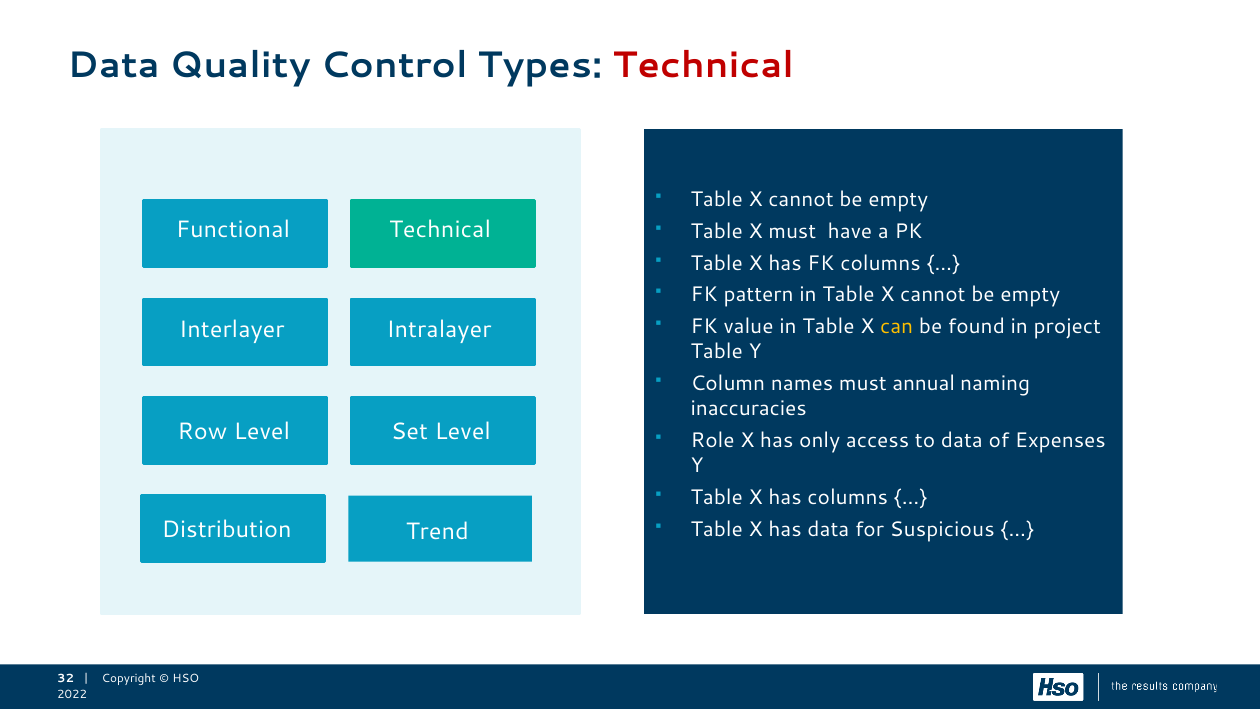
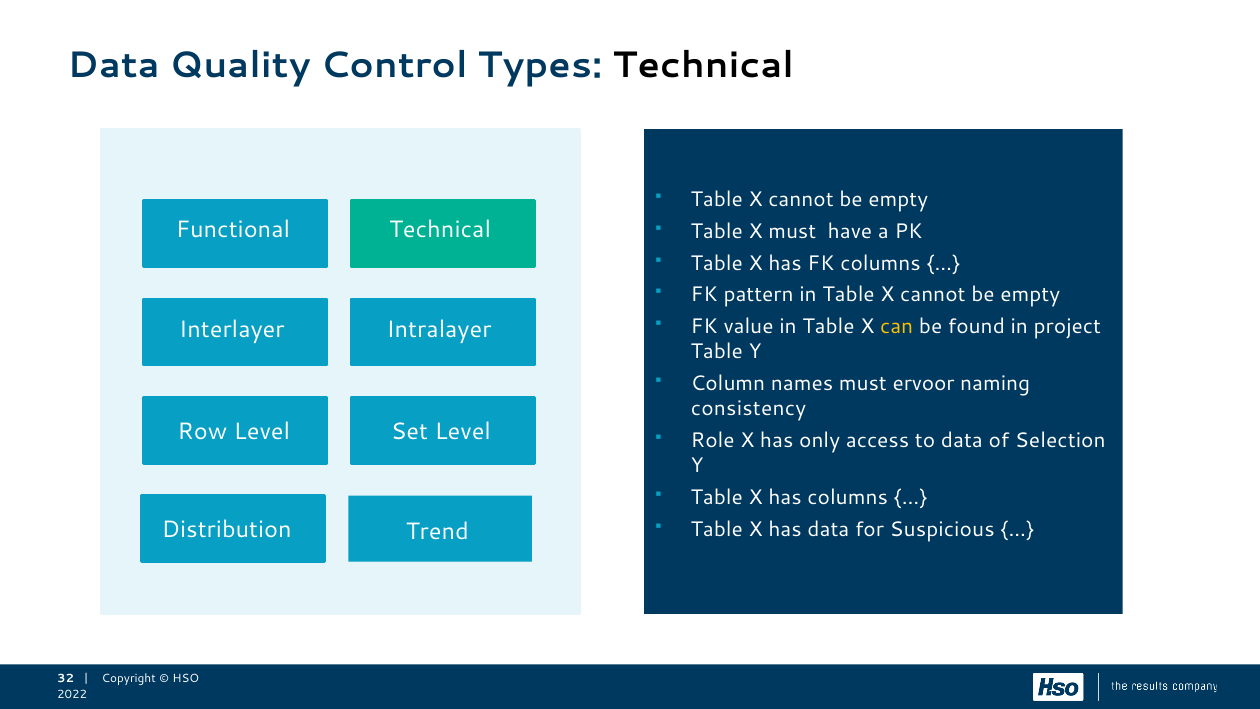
Technical colour: red -> black (703, 65)
annual: annual -> ervoor (924, 383)
inaccuracies: inaccuracies -> consistency (748, 409)
Expenses: Expenses -> Selection (1060, 440)
